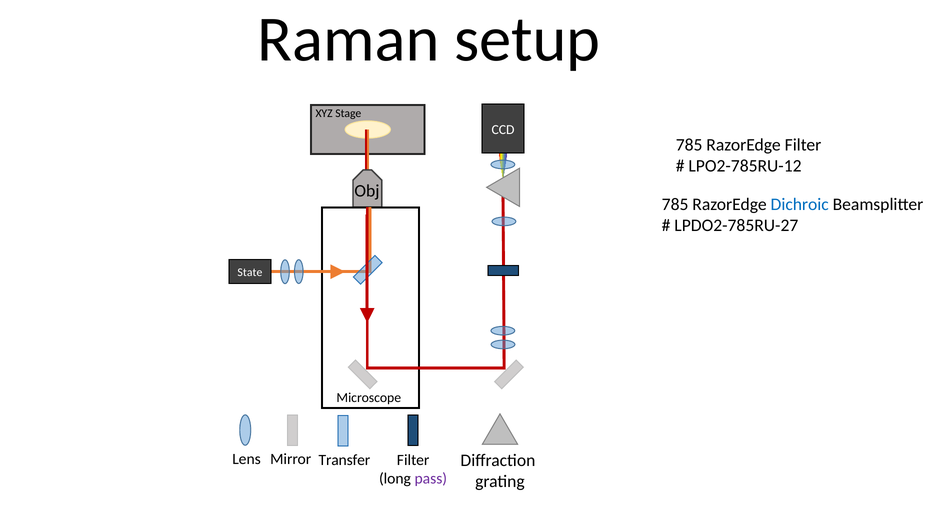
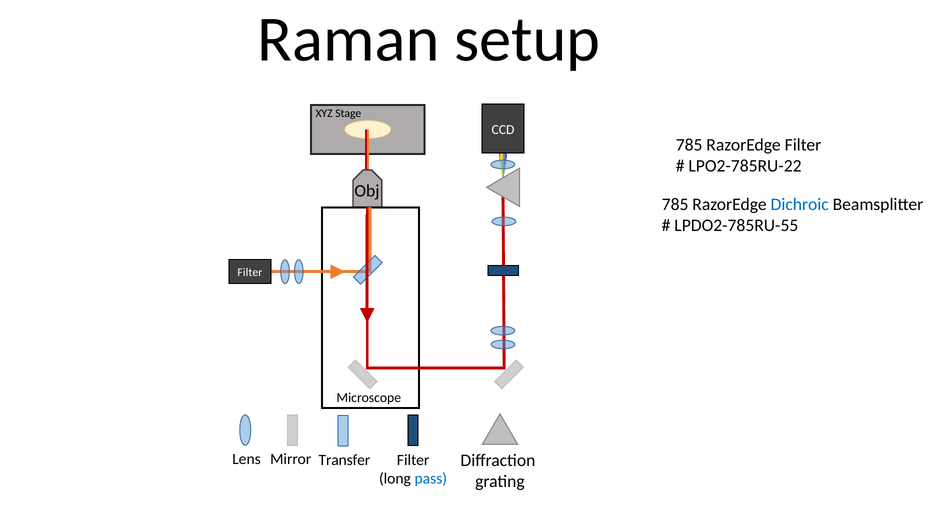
LPO2-785RU-12: LPO2-785RU-12 -> LPO2-785RU-22 (745, 166)
LPDO2-785RU-27: LPDO2-785RU-27 -> LPDO2-785RU-55 (736, 225)
State: State -> Filter (250, 272)
pass colour: purple -> blue (431, 478)
